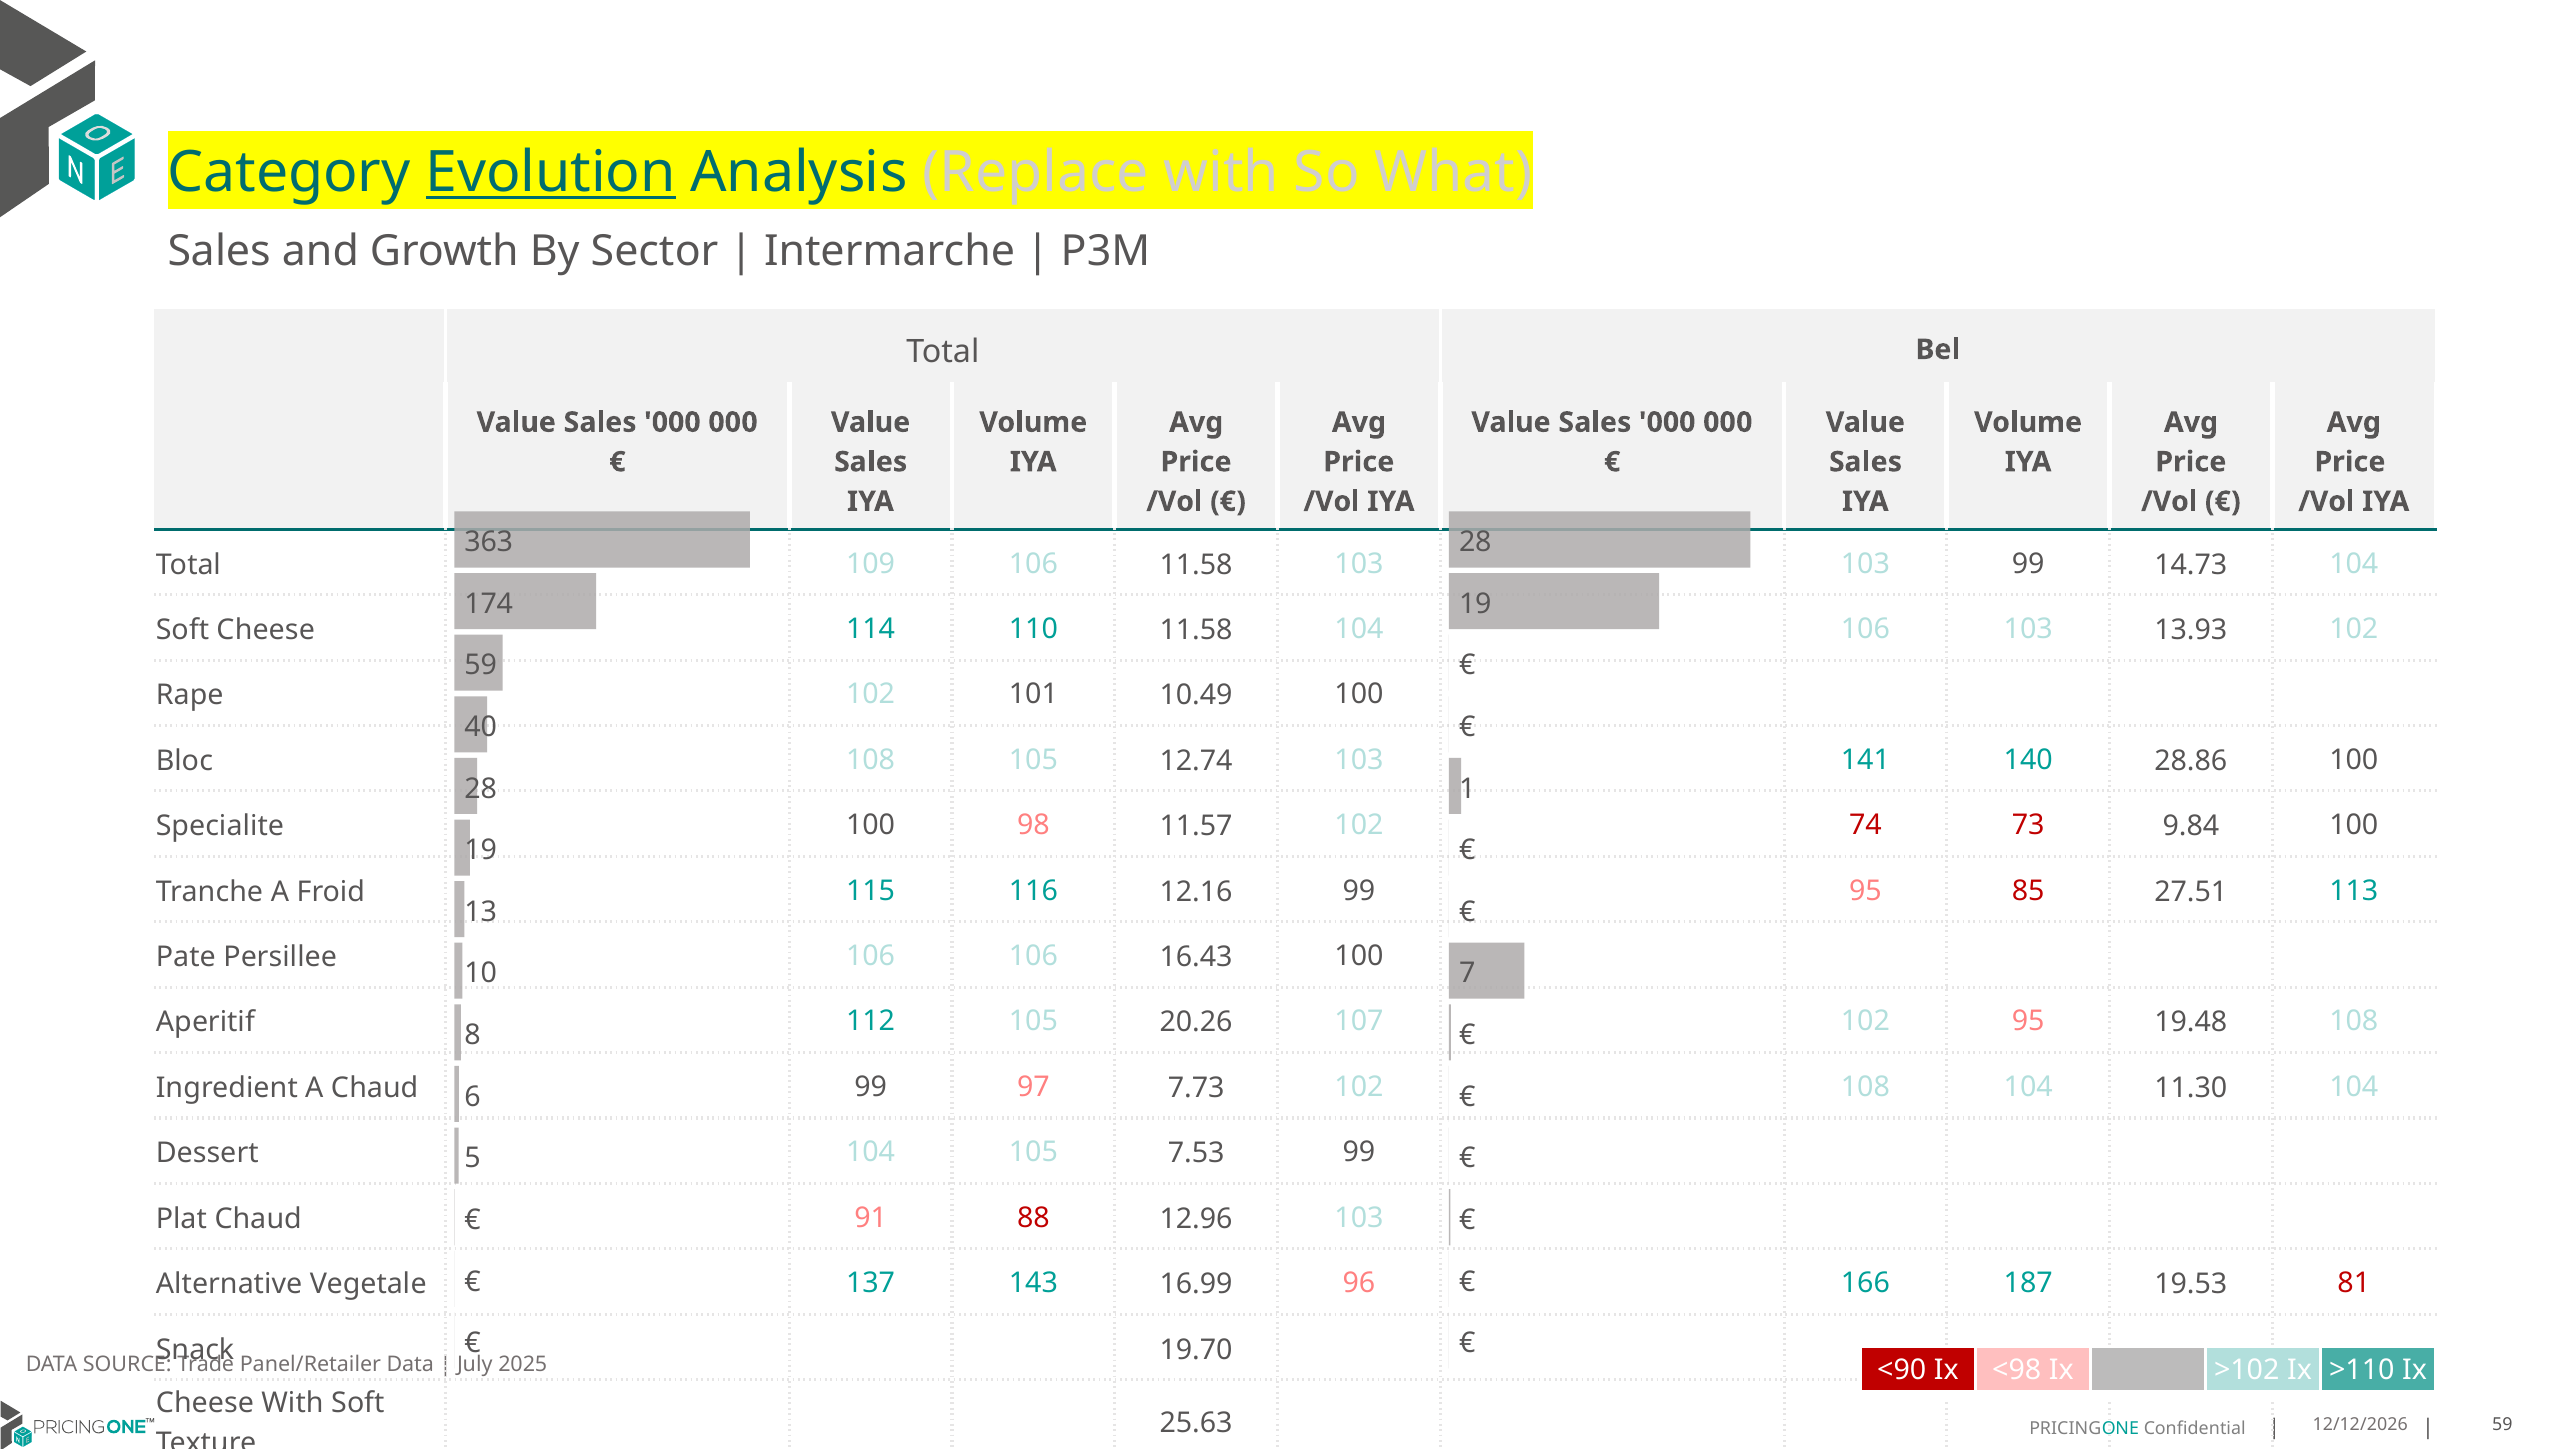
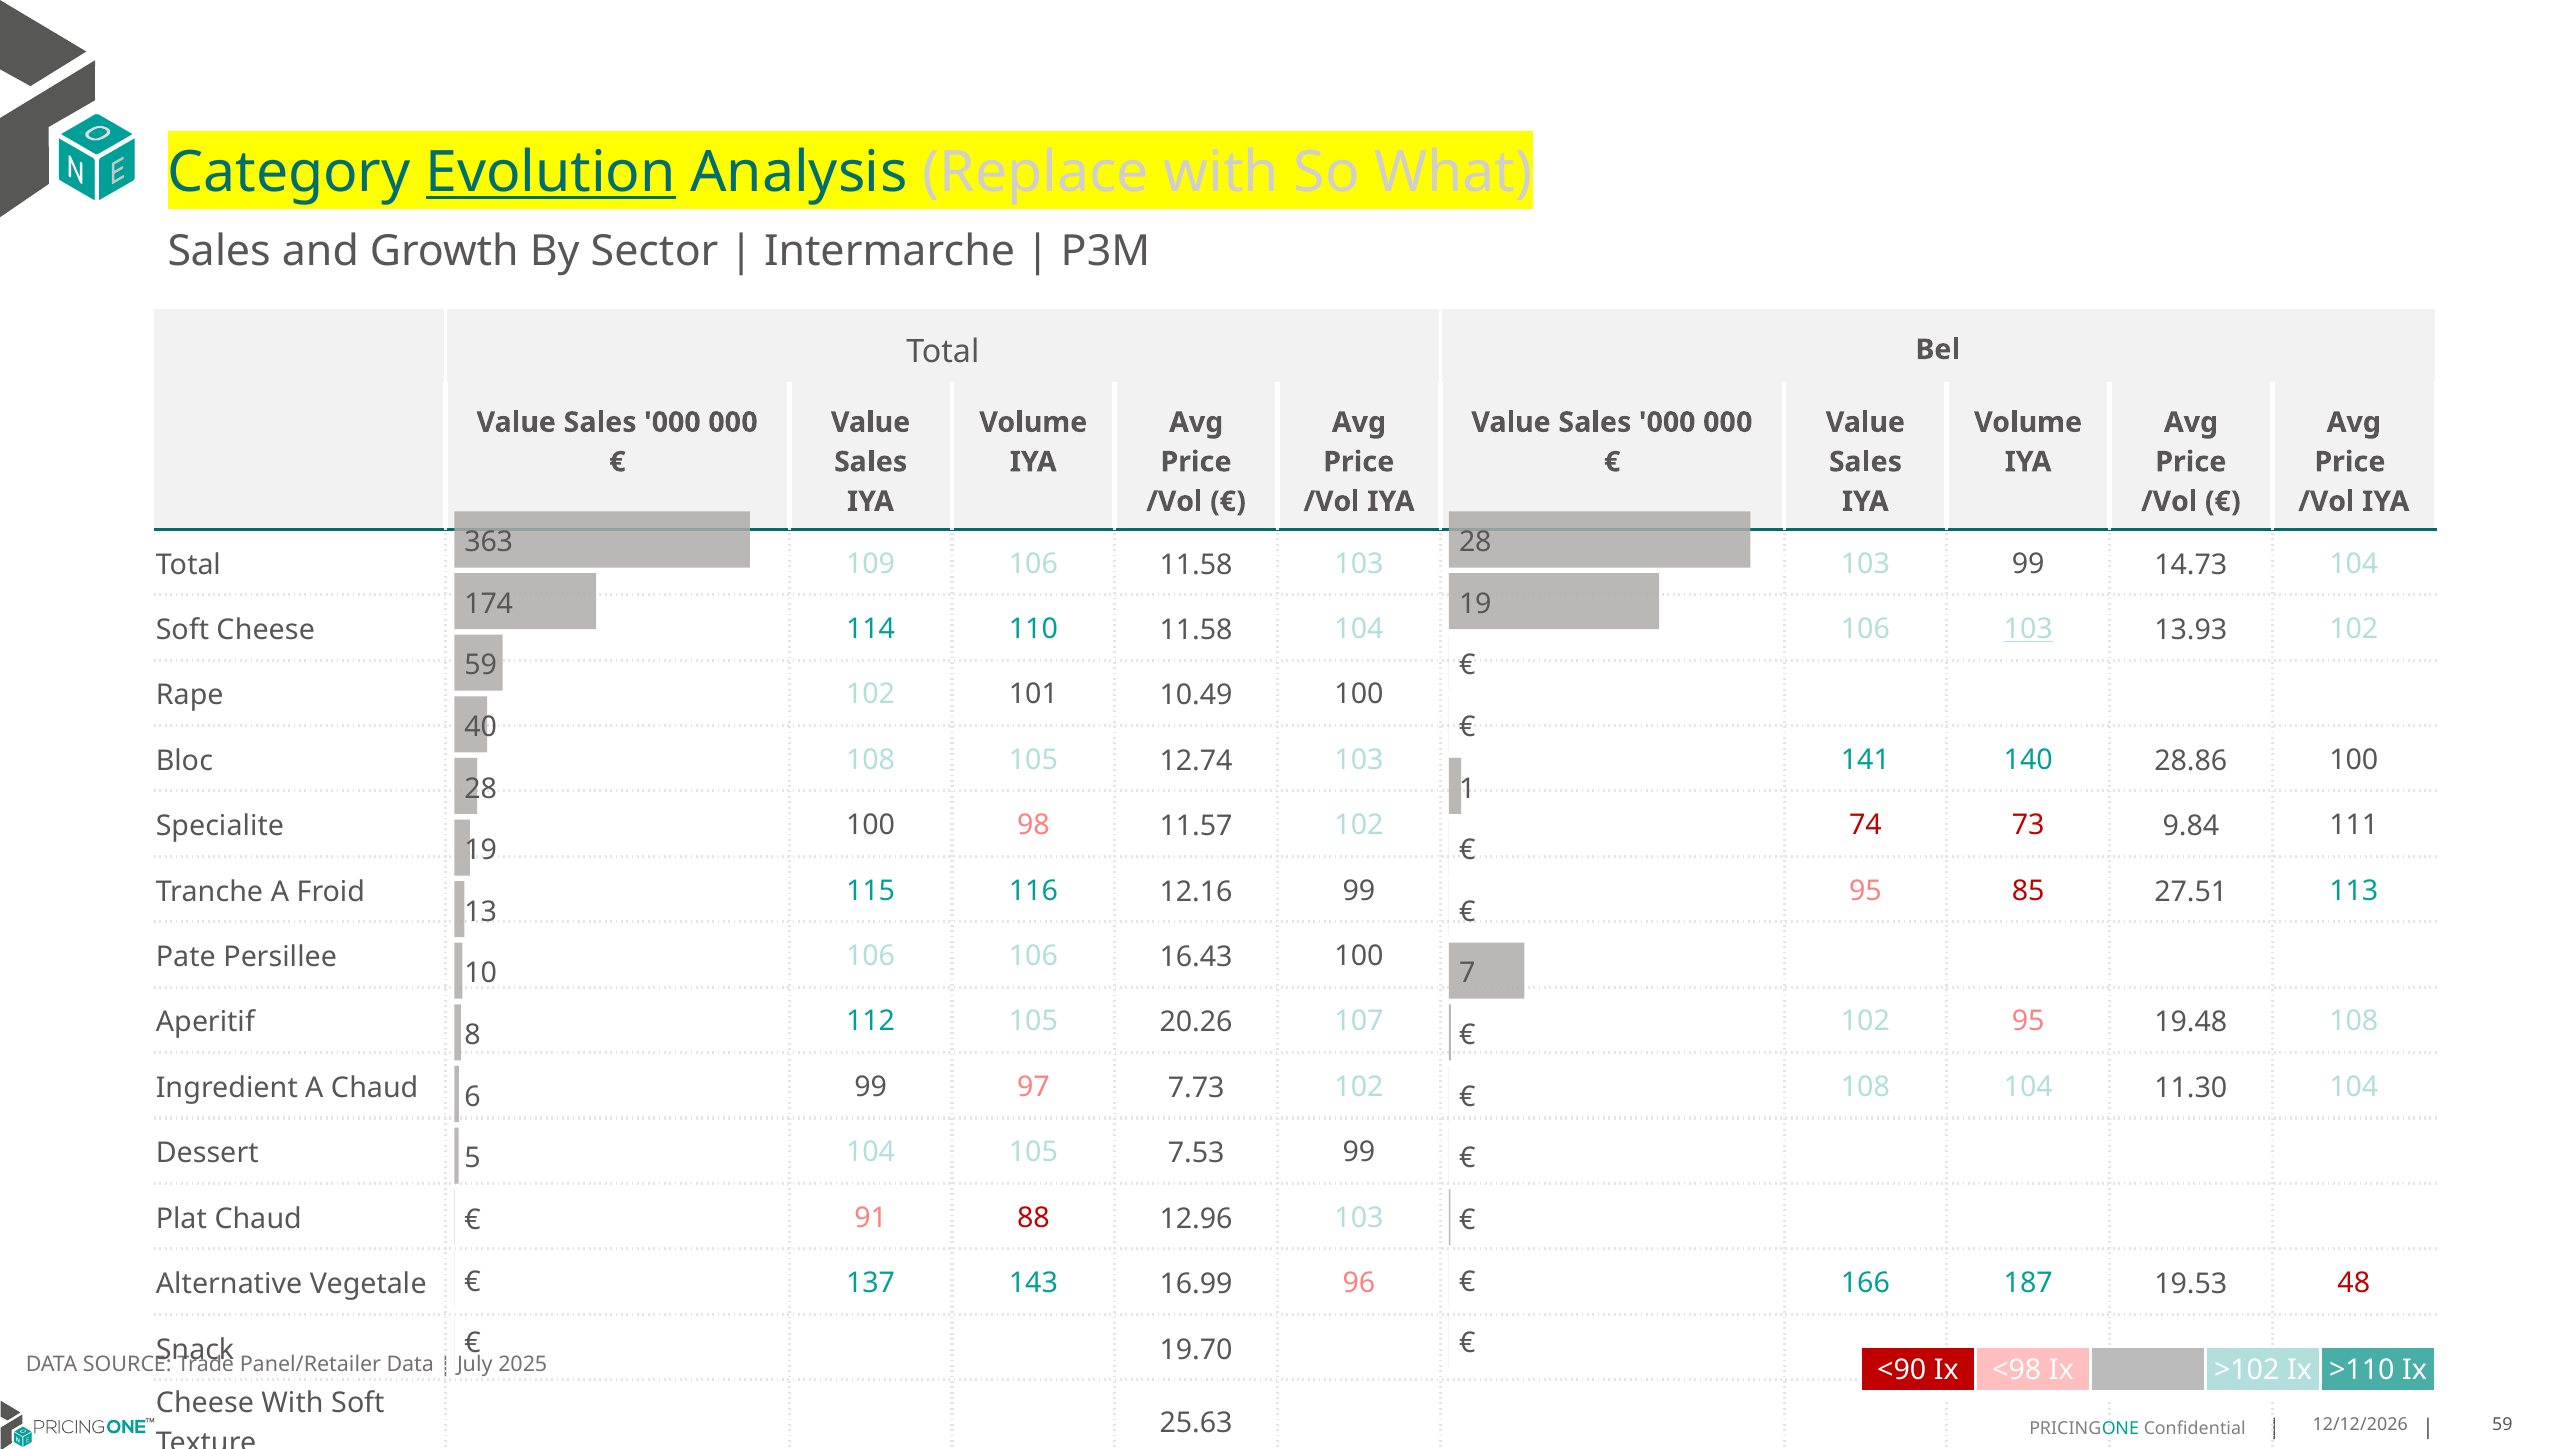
103 underline: none -> present (2028, 629)
9.84 100: 100 -> 111 (2354, 825)
81: 81 -> 48 (2354, 1283)
